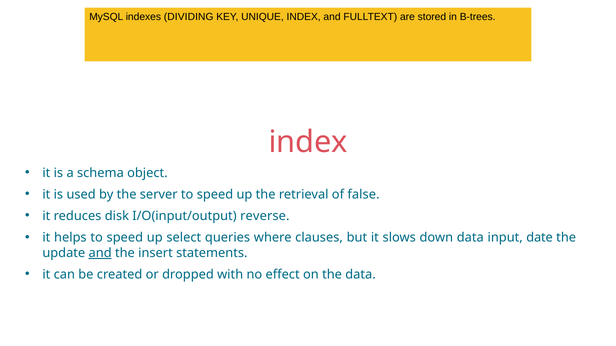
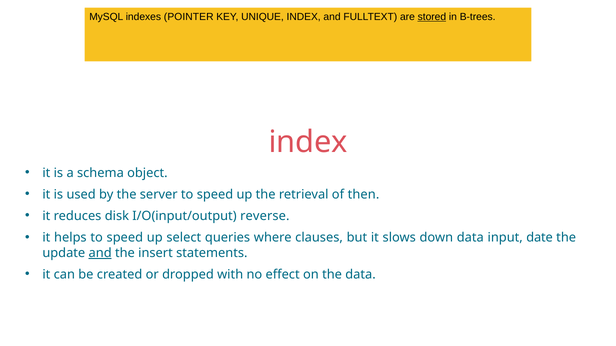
DIVIDING: DIVIDING -> POINTER (189, 17)
stored underline: none -> present (432, 17)
false: false -> then (363, 195)
